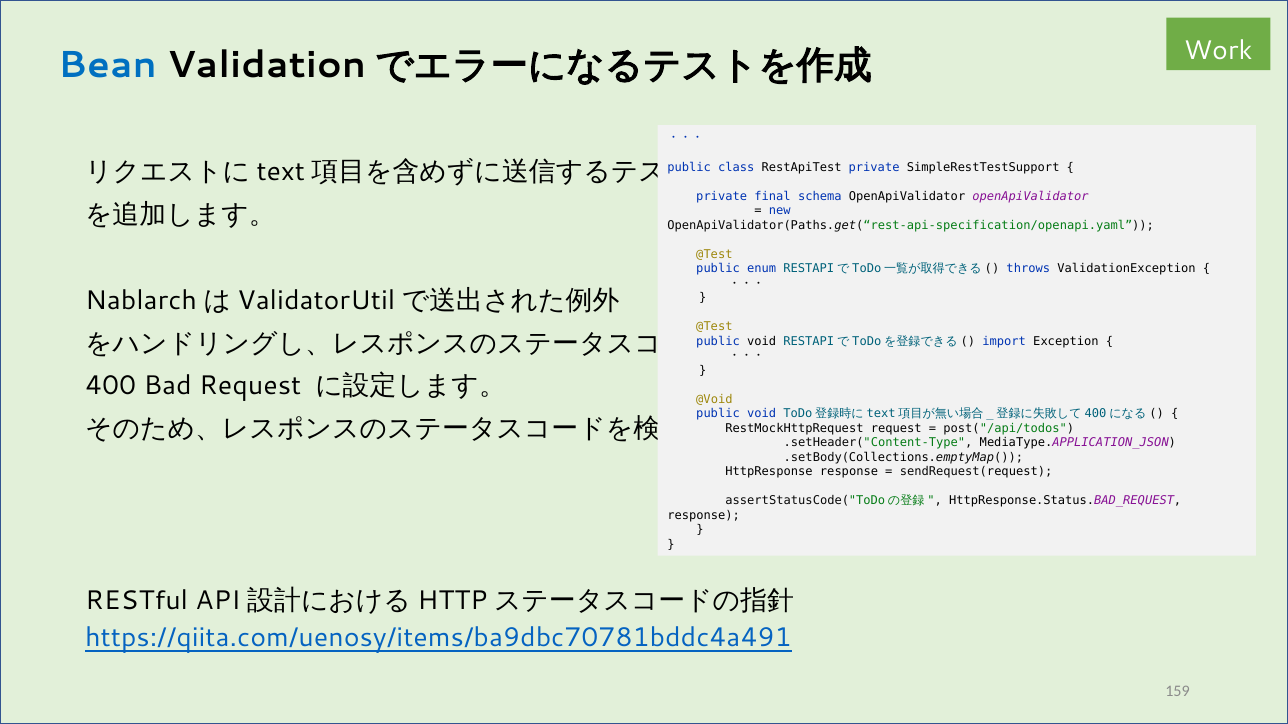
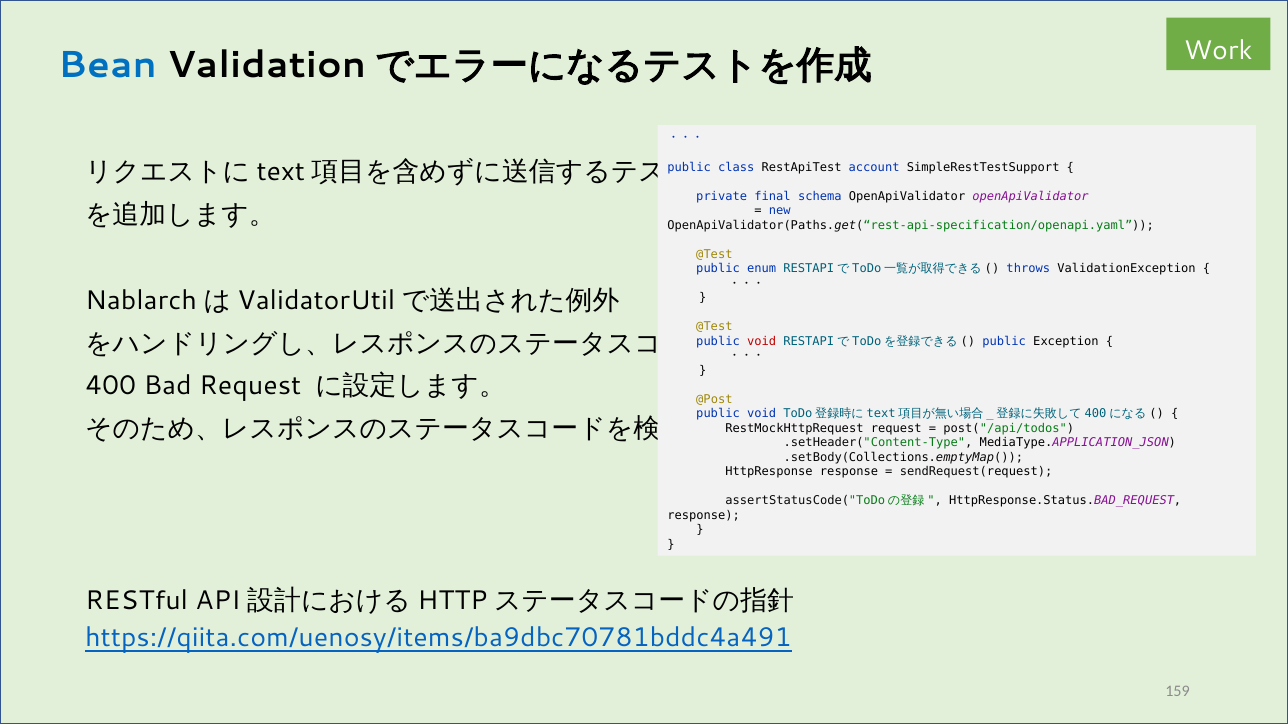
RestApiTest private: private -> account (874, 167)
void colour: black -> red (762, 341)
import: import -> public (1004, 341)
@Void: @Void -> @Post (714, 400)
